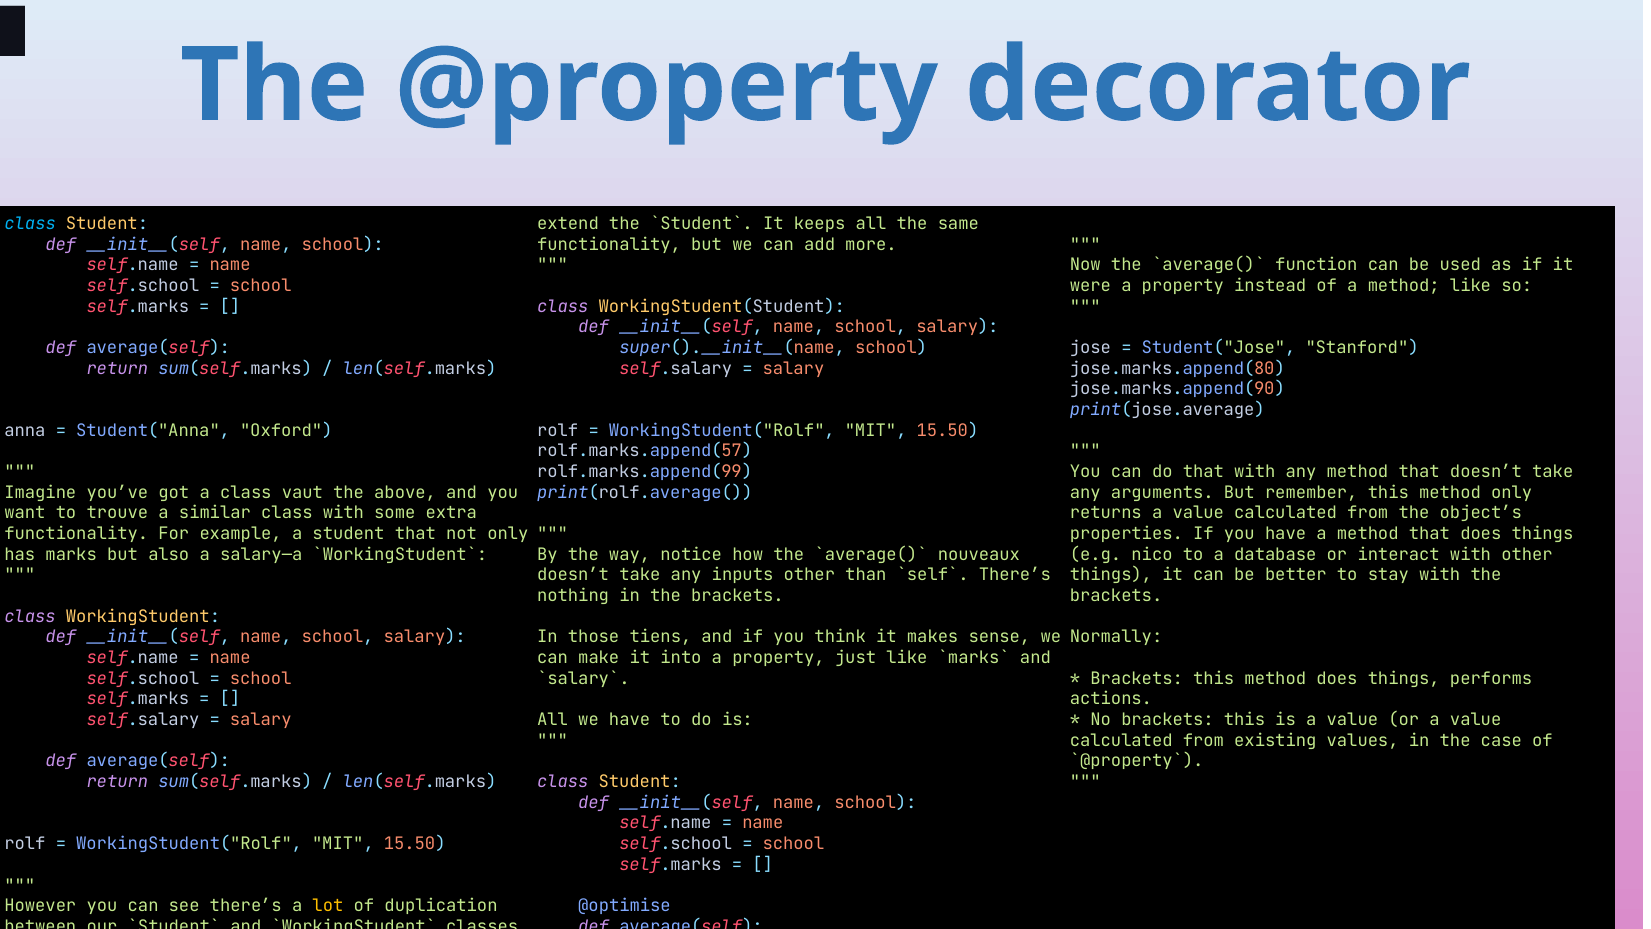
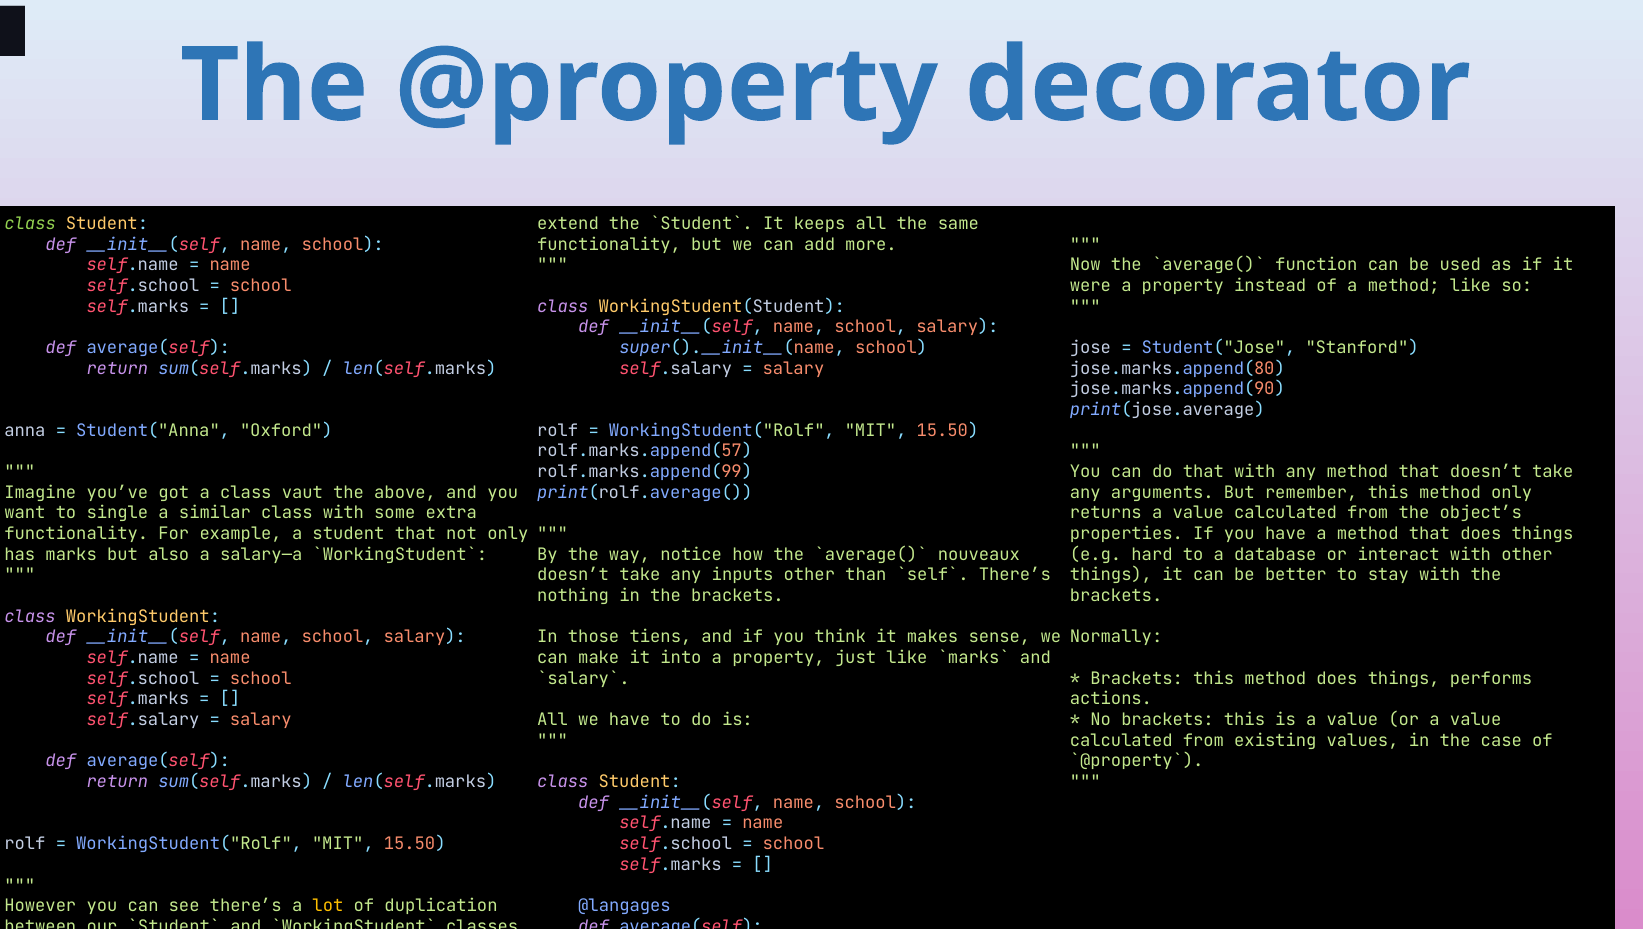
class colour: light blue -> light green (30, 224)
trouve: trouve -> single (117, 513)
nico: nico -> hard (1152, 554)
@optimise: @optimise -> @langages (624, 906)
